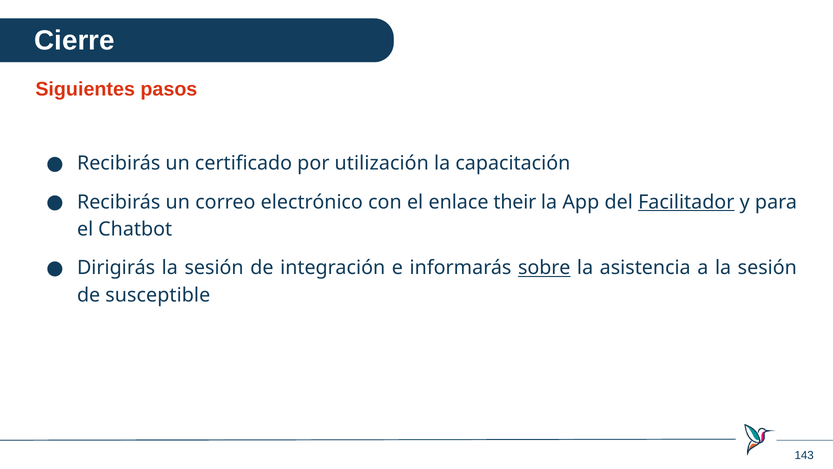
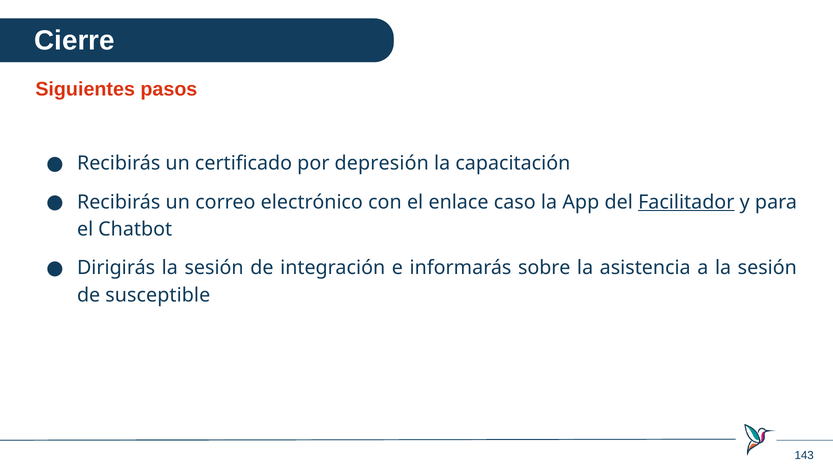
utilización: utilización -> depresión (382, 163)
their: their -> caso (515, 202)
sobre underline: present -> none (544, 268)
